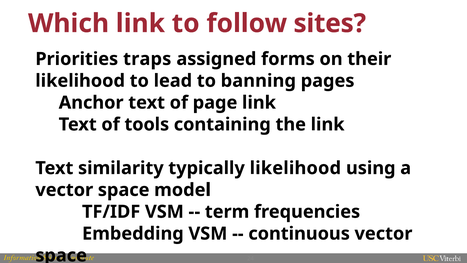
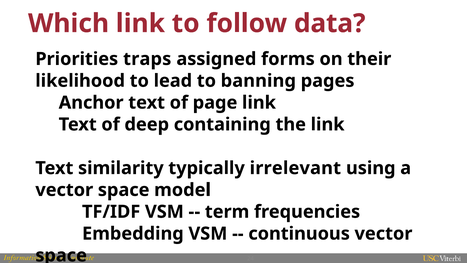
sites: sites -> data (330, 23)
tools: tools -> deep (147, 124)
typically likelihood: likelihood -> irrelevant (295, 168)
